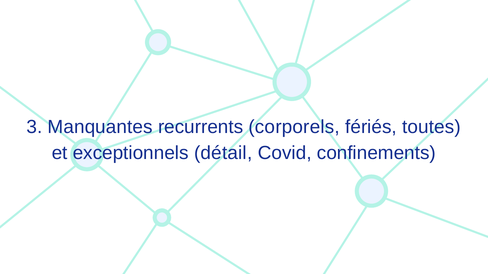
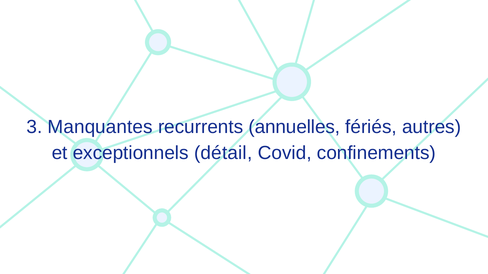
corporels: corporels -> annuelles (294, 127)
toutes: toutes -> autres (432, 127)
